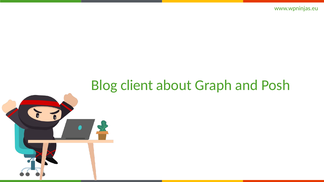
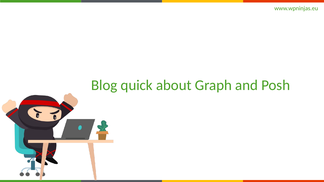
client: client -> quick (137, 85)
